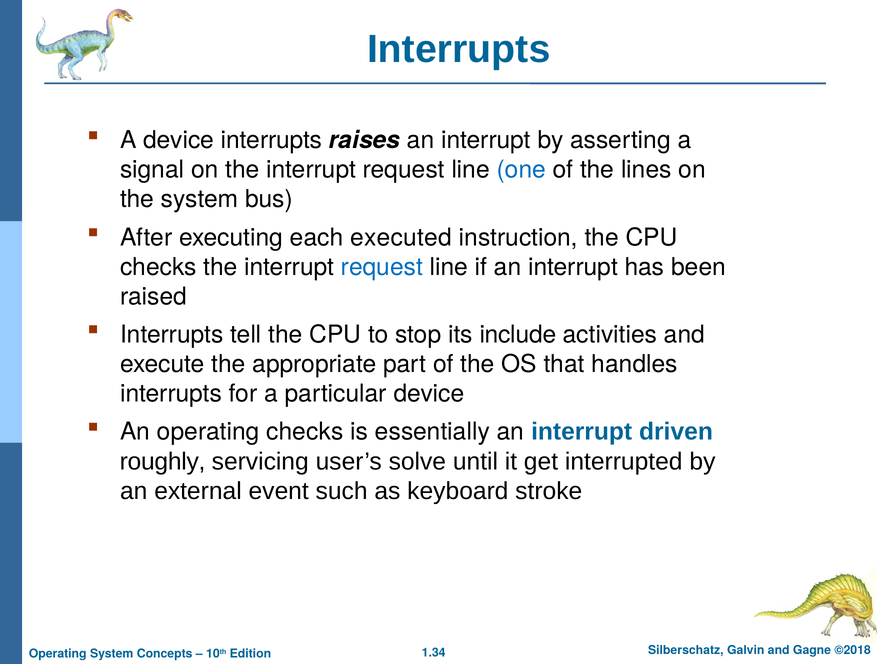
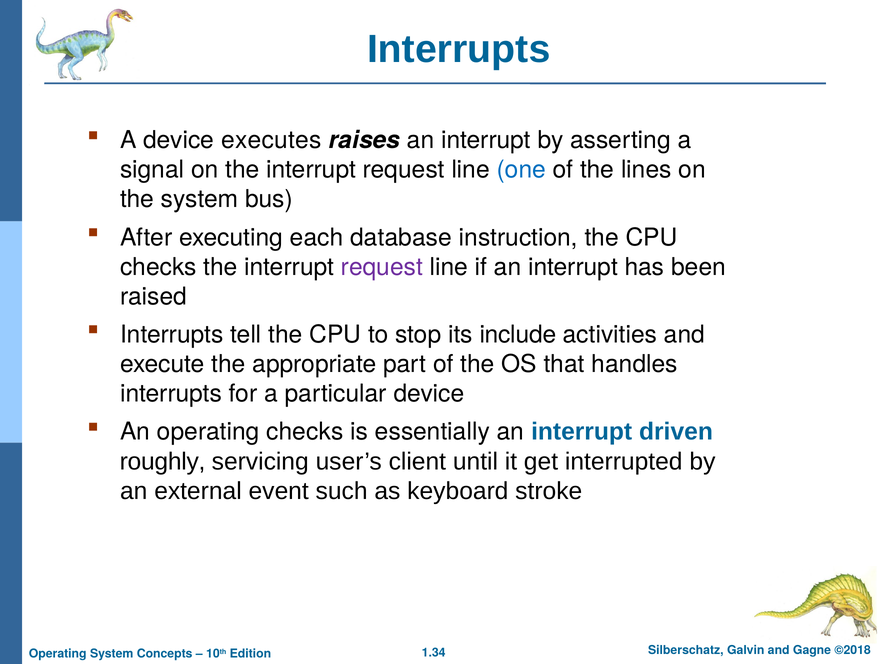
device interrupts: interrupts -> executes (271, 140)
executed: executed -> database (401, 237)
request colour: blue -> purple (382, 267)
solve: solve -> client (417, 461)
